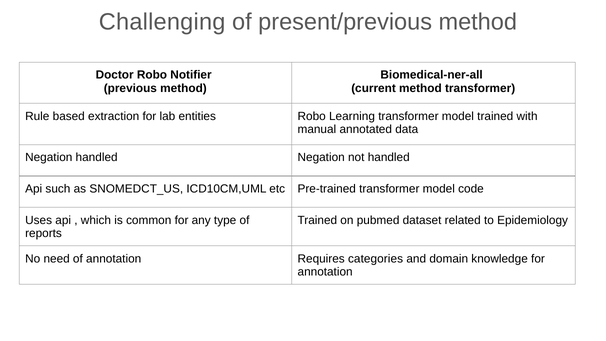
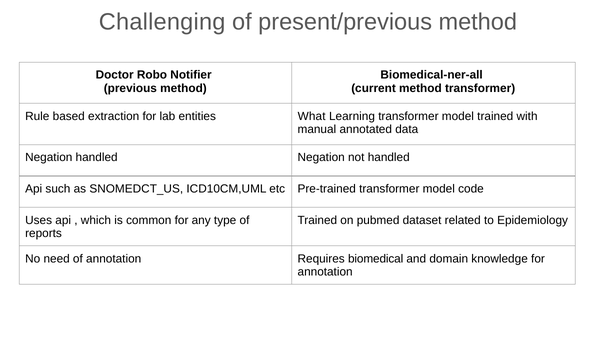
entities Robo: Robo -> What (312, 116)
categories: categories -> biomedical (376, 259)
